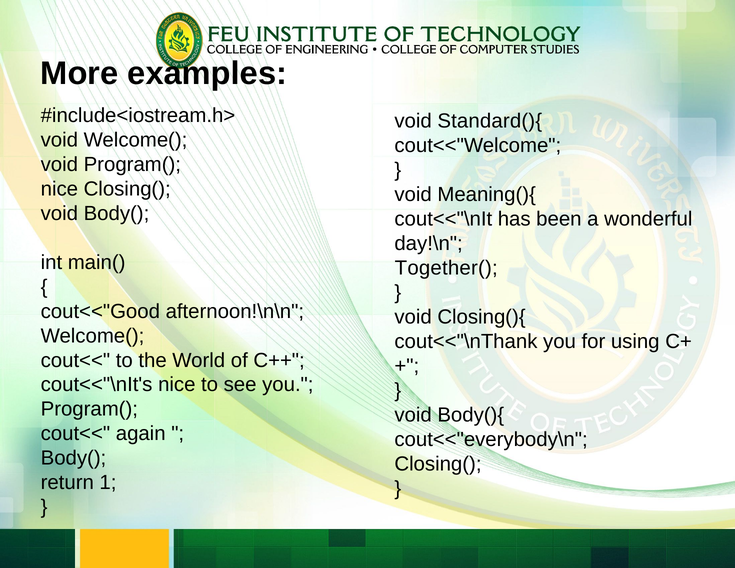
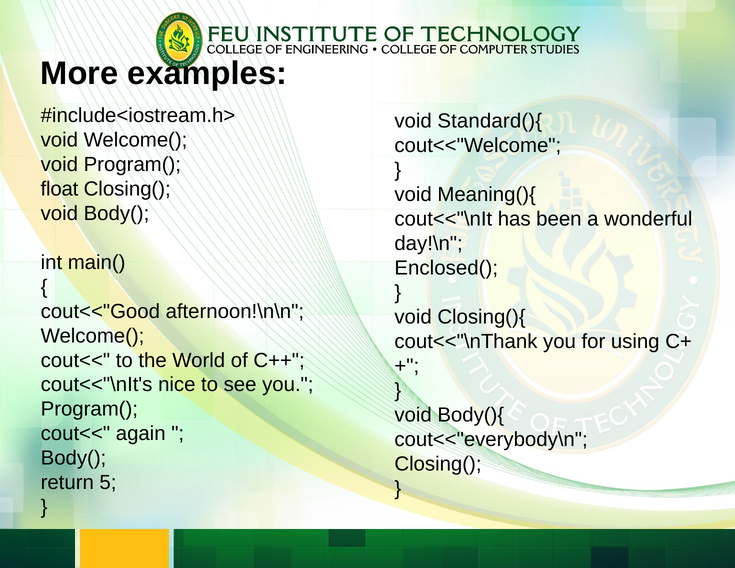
nice: nice -> float (59, 189)
Together(: Together( -> Enclosed( (446, 268)
1: 1 -> 5 (108, 483)
